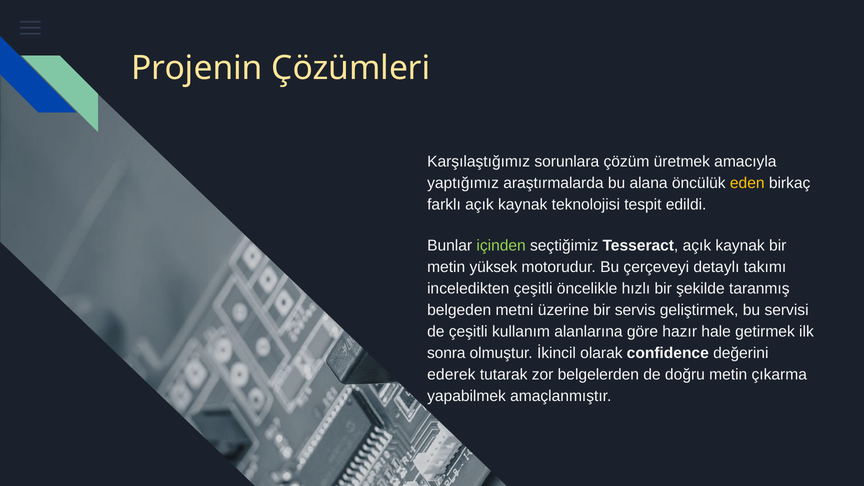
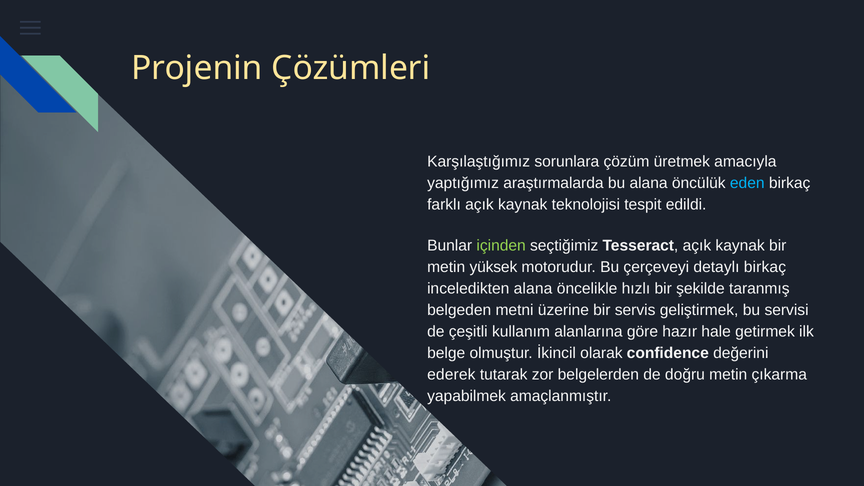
eden colour: yellow -> light blue (747, 183)
detaylı takımı: takımı -> birkaç (765, 267)
inceledikten çeşitli: çeşitli -> alana (533, 289)
sonra: sonra -> belge (446, 353)
